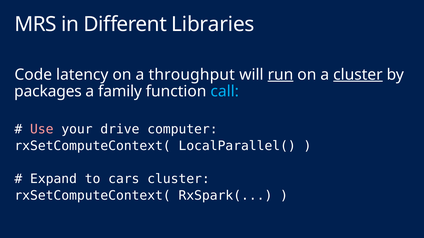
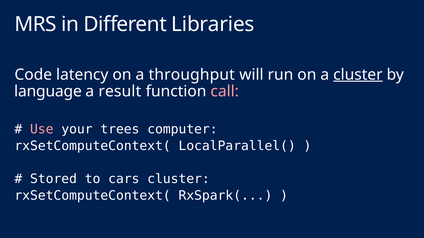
run underline: present -> none (280, 75)
packages: packages -> language (48, 92)
family: family -> result (120, 92)
call colour: light blue -> pink (225, 92)
drive: drive -> trees (120, 130)
Expand: Expand -> Stored (54, 179)
